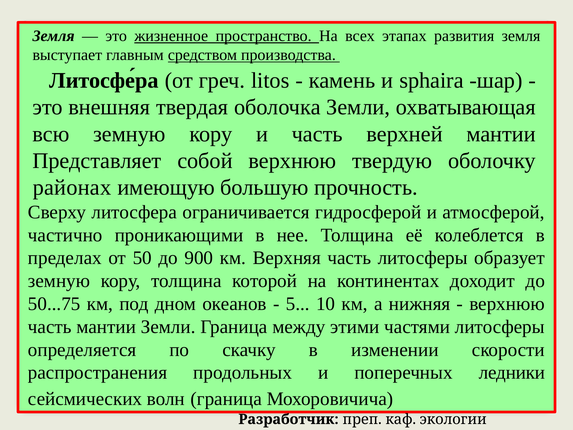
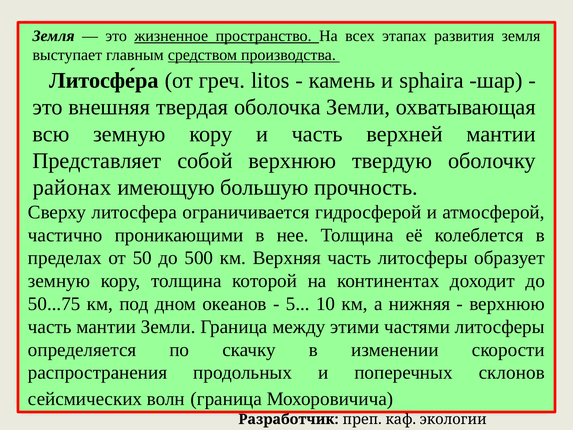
900: 900 -> 500 (199, 258)
ледники: ледники -> склонов (512, 372)
